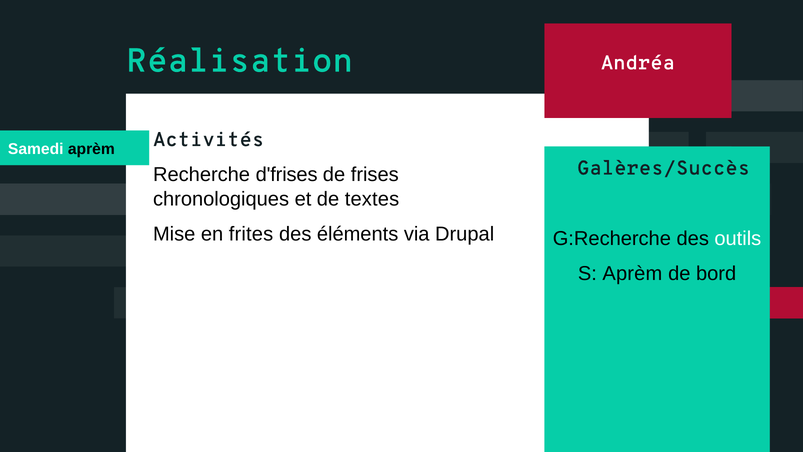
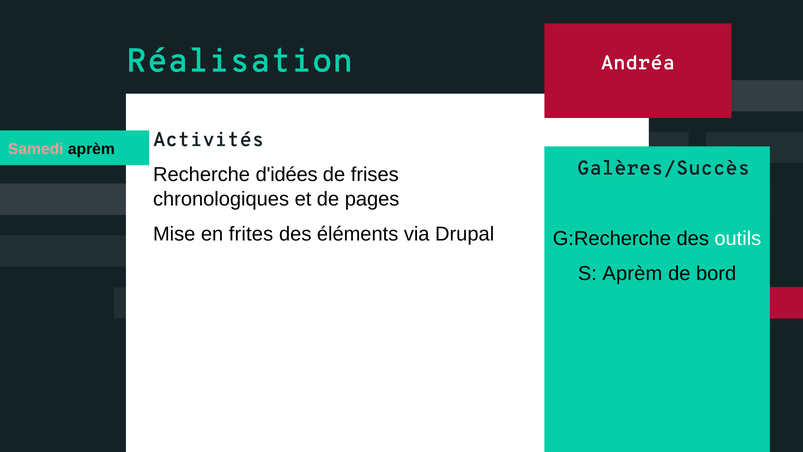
Samedi colour: white -> pink (36, 149)
d'frises: d'frises -> d'idées (287, 175)
textes: textes -> pages (372, 199)
